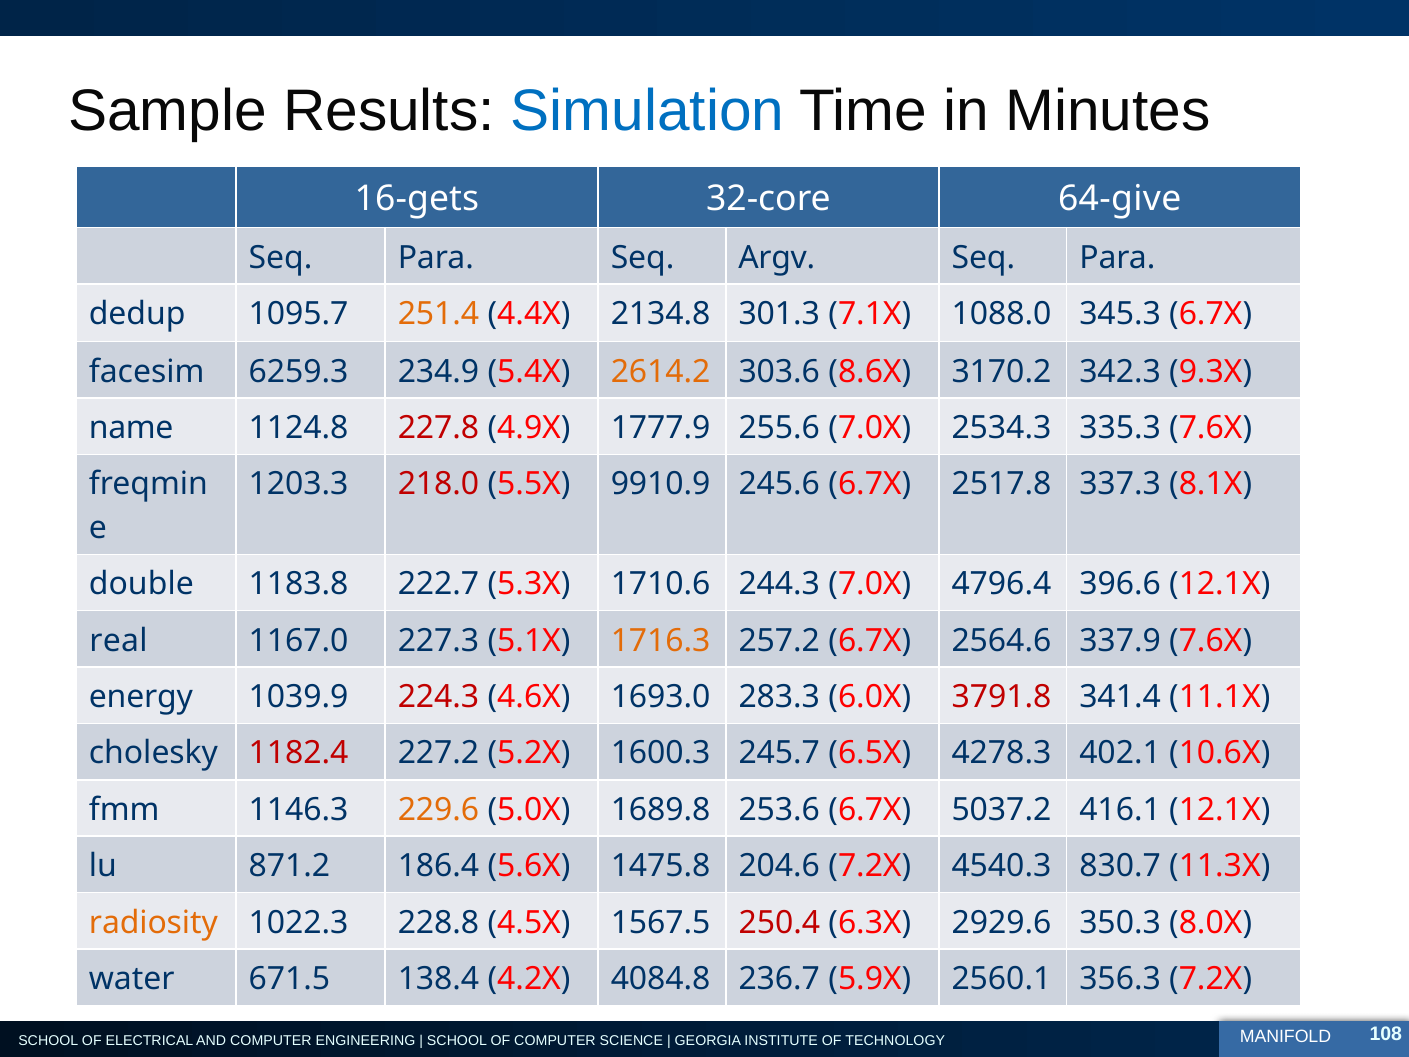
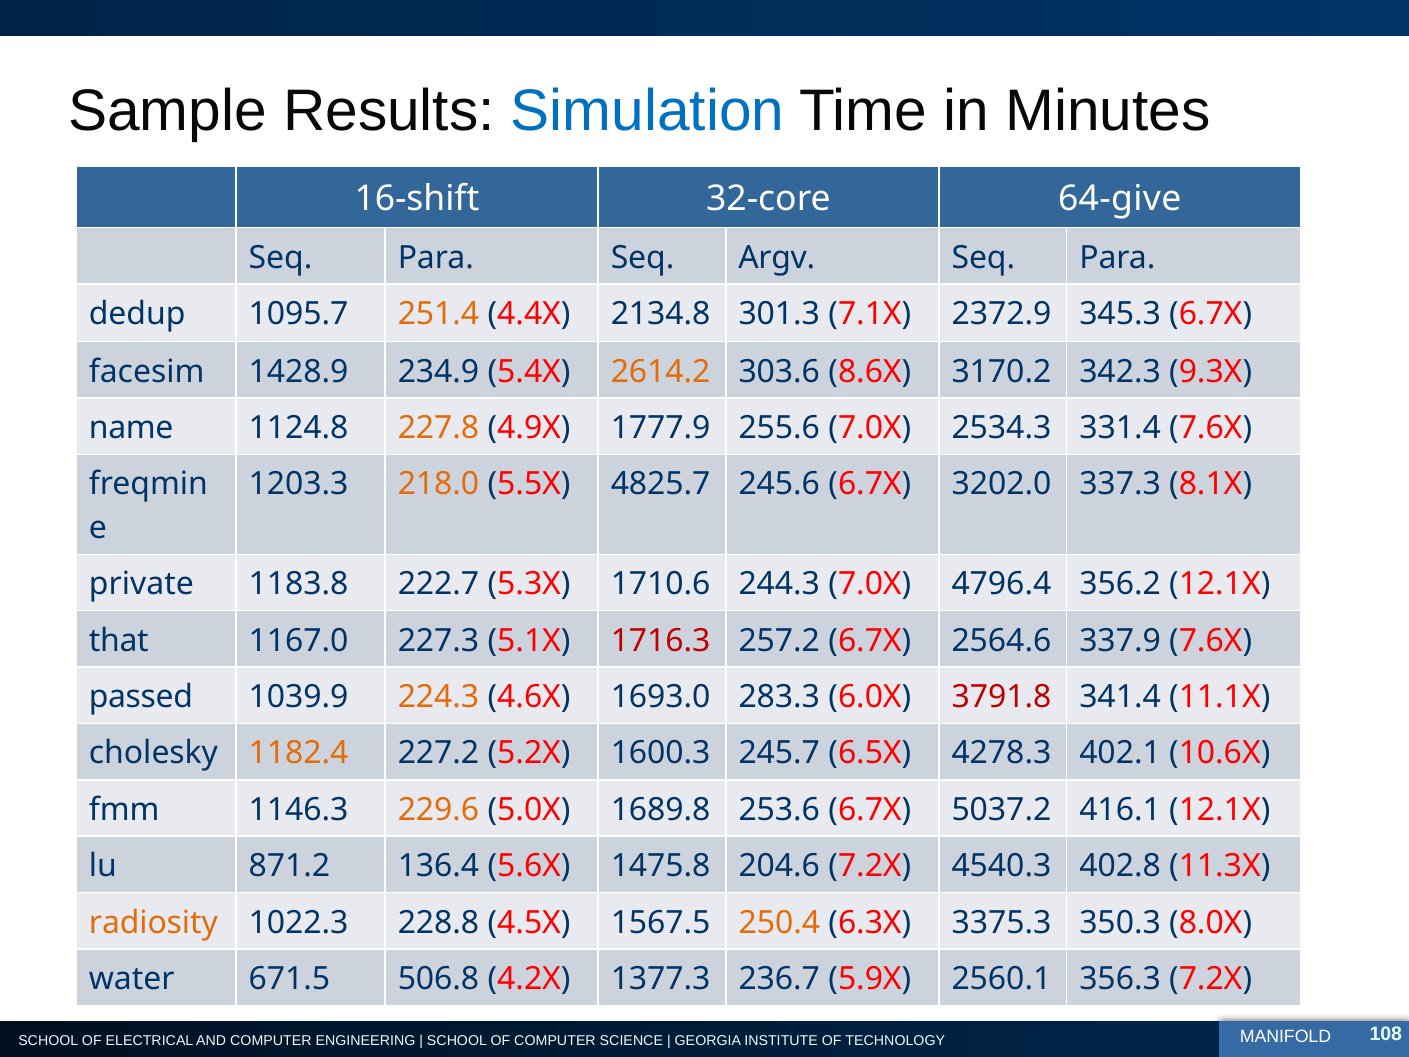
16-gets: 16-gets -> 16-shift (417, 199)
1088.0: 1088.0 -> 2372.9 (1001, 314)
6259.3: 6259.3 -> 1428.9 (299, 372)
227.8 colour: red -> orange (439, 428)
335.3: 335.3 -> 331.4 (1120, 428)
218.0 colour: red -> orange (439, 484)
9910.9: 9910.9 -> 4825.7 (661, 484)
2517.8: 2517.8 -> 3202.0 (1001, 484)
double: double -> private (141, 584)
396.6: 396.6 -> 356.2 (1120, 584)
real: real -> that (119, 640)
1716.3 colour: orange -> red (661, 640)
energy: energy -> passed (141, 697)
224.3 colour: red -> orange (439, 697)
1182.4 colour: red -> orange (299, 753)
186.4: 186.4 -> 136.4 (439, 866)
830.7: 830.7 -> 402.8 (1120, 866)
250.4 colour: red -> orange (779, 922)
2929.6: 2929.6 -> 3375.3 (1001, 922)
138.4: 138.4 -> 506.8 (439, 979)
4084.8: 4084.8 -> 1377.3 (661, 979)
